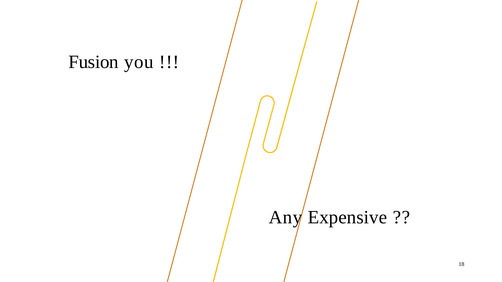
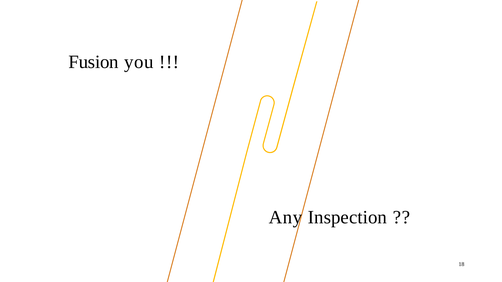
Expensive: Expensive -> Inspection (347, 218)
